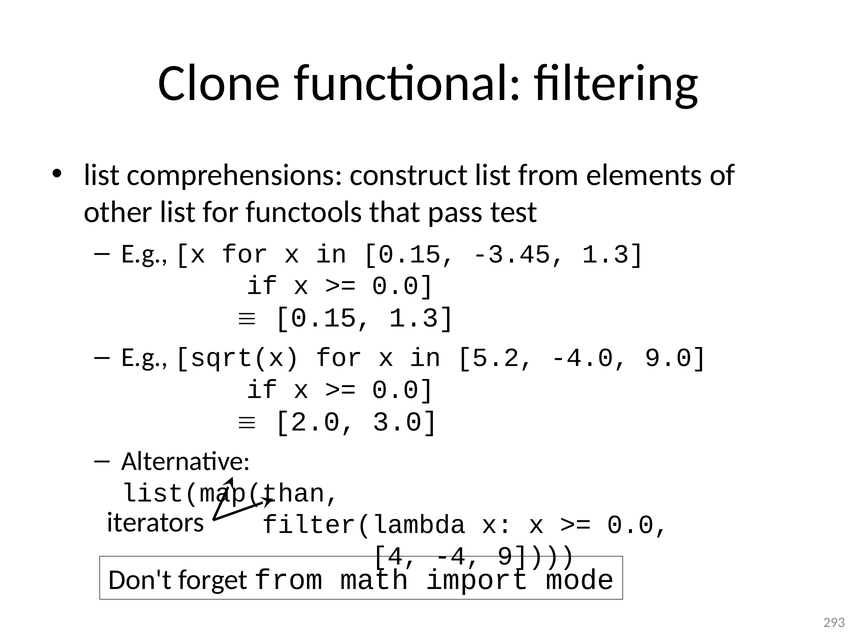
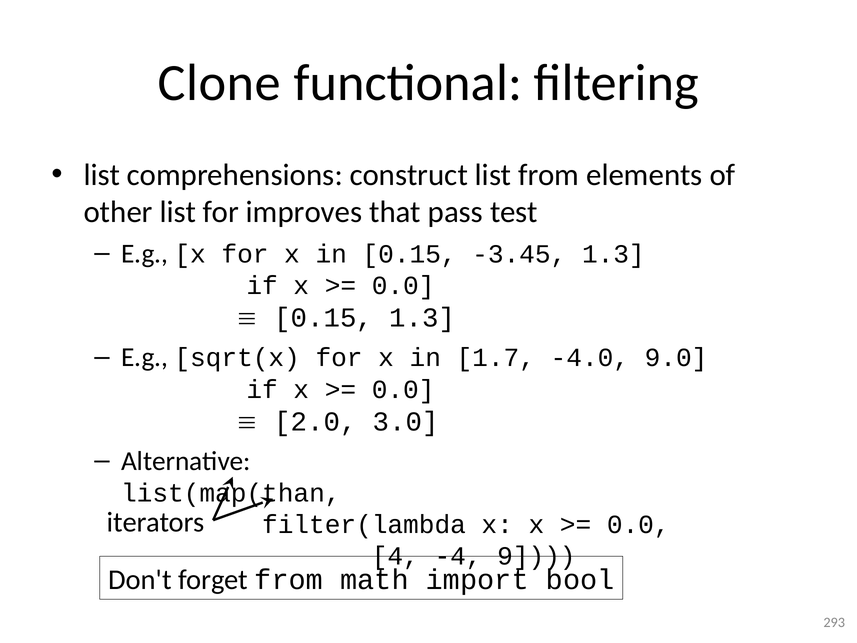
functools: functools -> improves (304, 212)
5.2: 5.2 -> 1.7 (496, 358)
mode: mode -> bool (580, 580)
